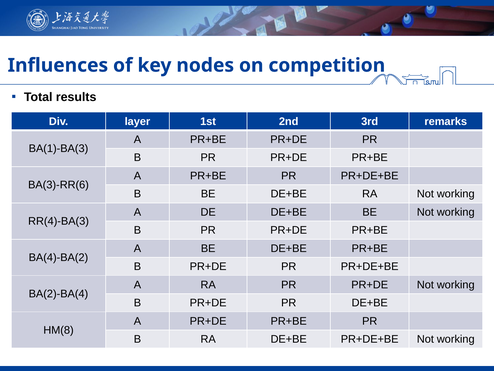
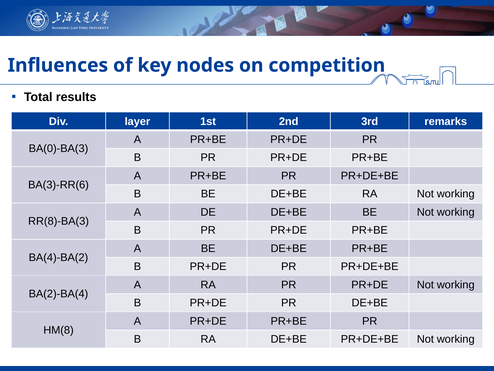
BA(1)-BA(3: BA(1)-BA(3 -> BA(0)-BA(3 (58, 148)
RR(4)-BA(3: RR(4)-BA(3 -> RR(8)-BA(3 (59, 221)
